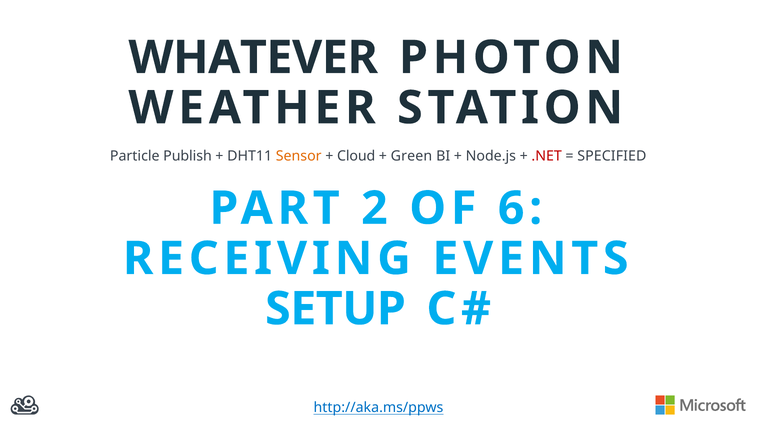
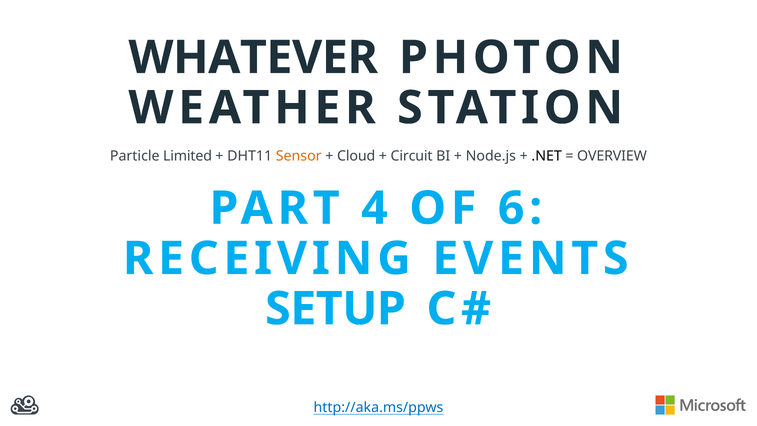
Publish: Publish -> Limited (188, 156)
Green: Green -> Circuit (412, 156)
.NET colour: red -> black (547, 156)
SPECIFIED: SPECIFIED -> OVERVIEW (612, 156)
2: 2 -> 4 (374, 208)
